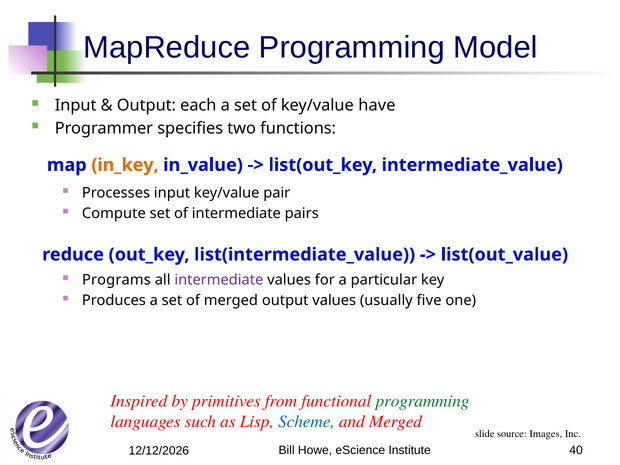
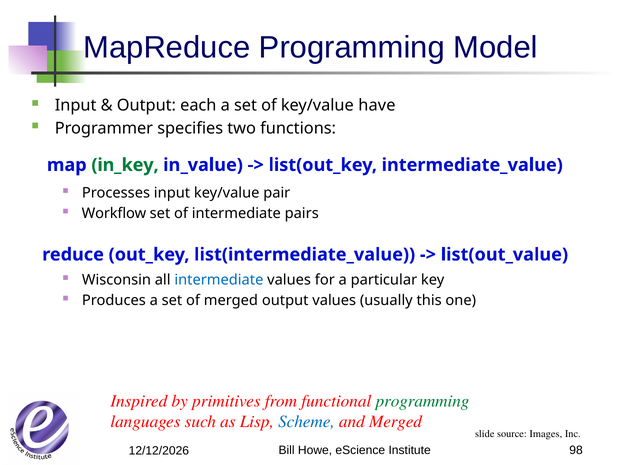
in_key colour: orange -> green (125, 165)
Compute: Compute -> Workflow (114, 214)
Programs: Programs -> Wisconsin (116, 280)
intermediate colour: purple -> blue (219, 280)
five: five -> this (429, 300)
40: 40 -> 98 (576, 450)
